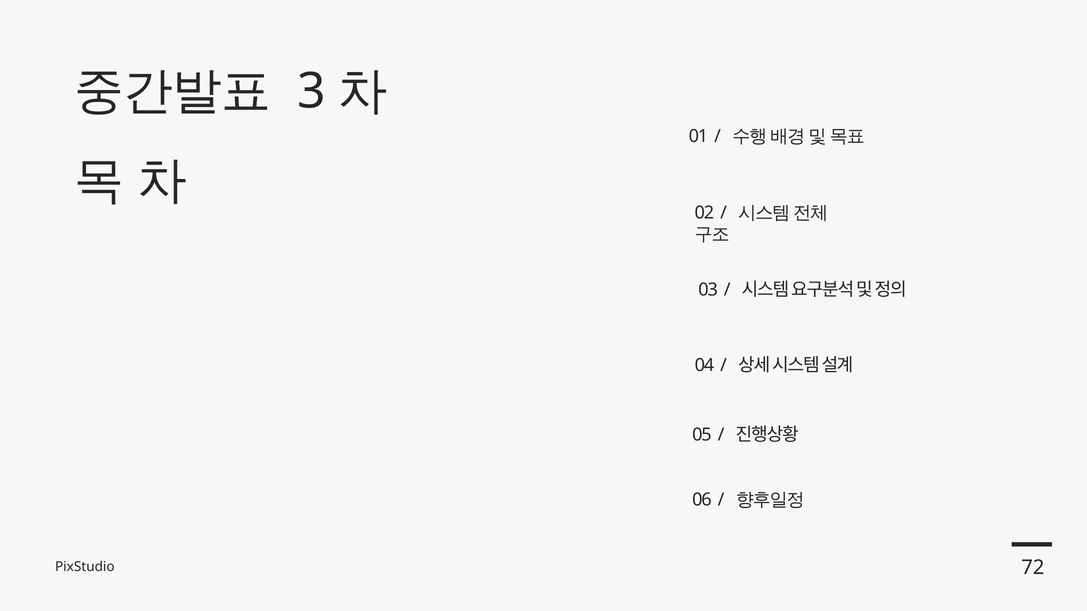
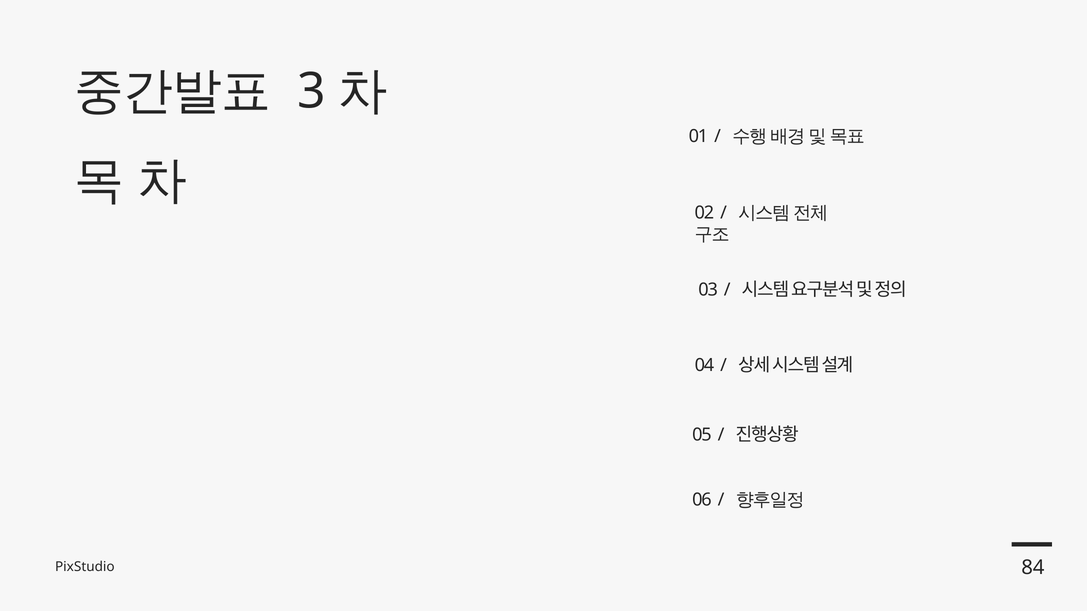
72: 72 -> 84 (1033, 568)
